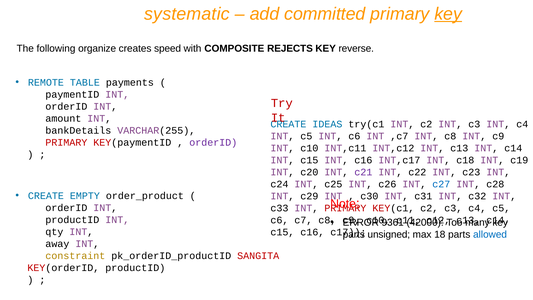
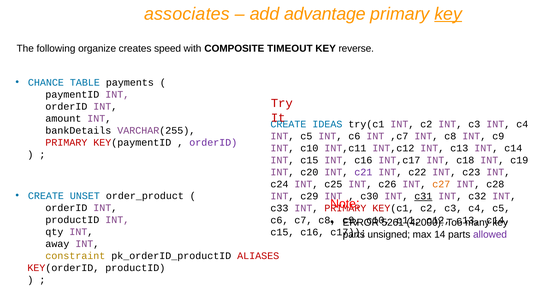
systematic: systematic -> associates (187, 14)
committed: committed -> advantage (325, 14)
REJECTS: REJECTS -> TIMEOUT (290, 48)
REMOTE: REMOTE -> CHANCE (46, 82)
c27 colour: blue -> orange (441, 184)
EMPTY: EMPTY -> UNSET (85, 196)
c31 underline: none -> present (423, 196)
9361: 9361 -> 5261 (393, 222)
18: 18 -> 14 (440, 234)
allowed colour: blue -> purple (490, 234)
SANGITA: SANGITA -> ALIASES (258, 256)
